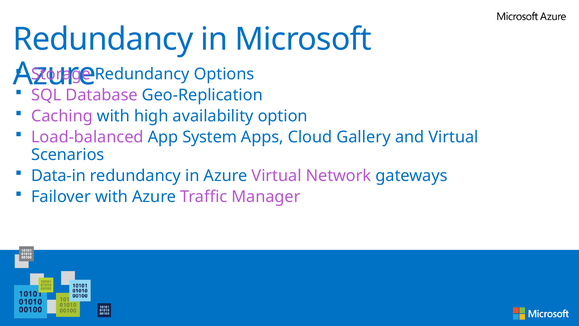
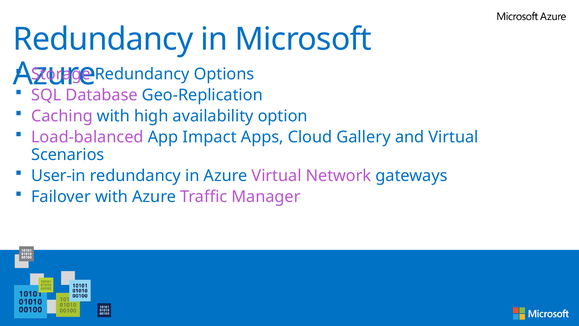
System: System -> Impact (210, 137)
Data-in: Data-in -> User-in (58, 176)
